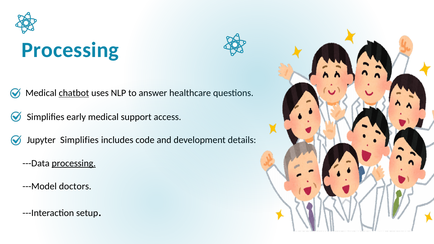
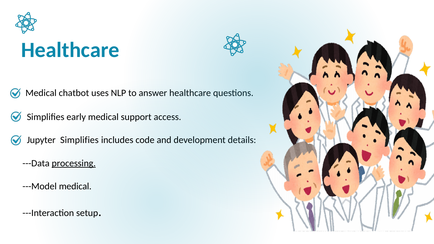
Processing: Processing -> Healthcare (70, 50)
chatbot underline: present -> none (74, 93)
---Model doctors: doctors -> medical (75, 186)
